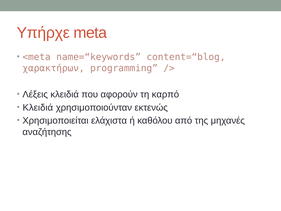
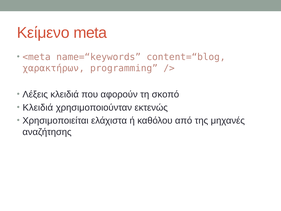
Υπήρχε: Υπήρχε -> Κείμενο (43, 33)
καρπό: καρπό -> σκοπό (165, 94)
